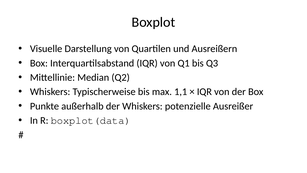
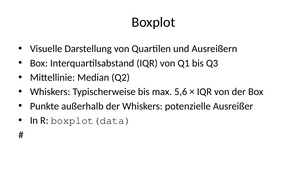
1,1: 1,1 -> 5,6 (181, 92)
